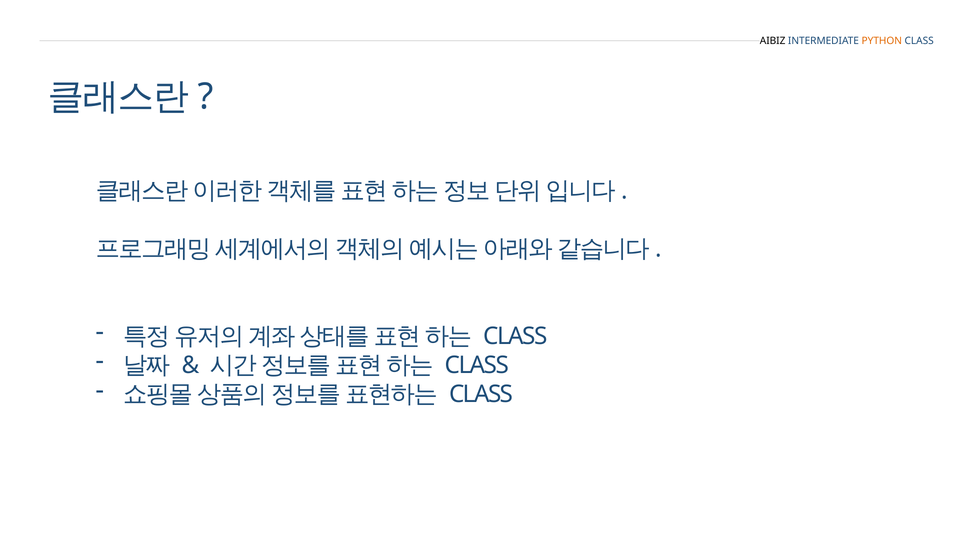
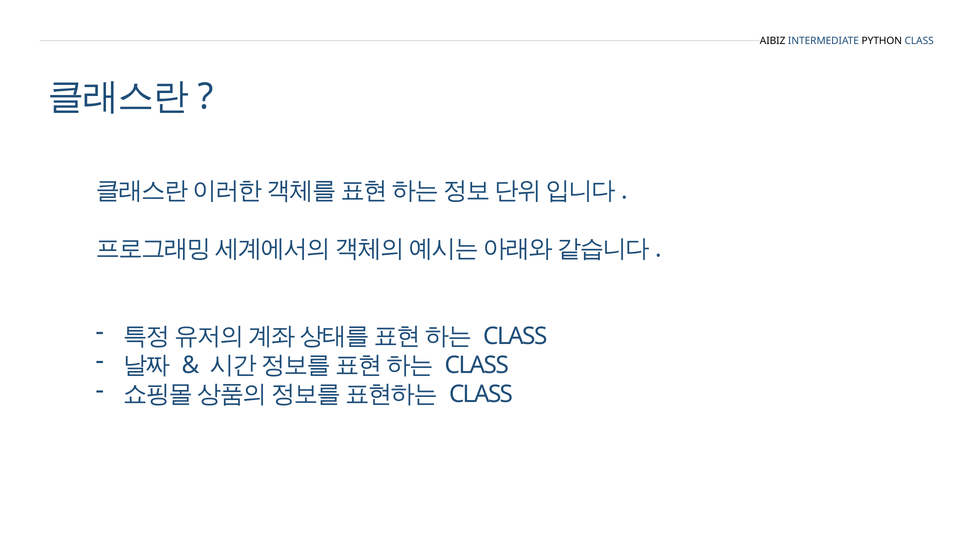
PYTHON colour: orange -> black (882, 41)
